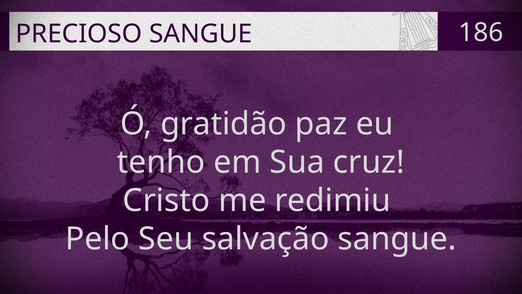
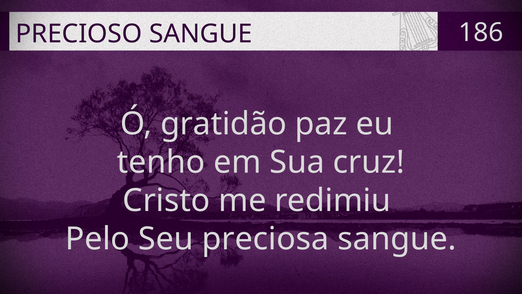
salvação: salvação -> preciosa (265, 239)
